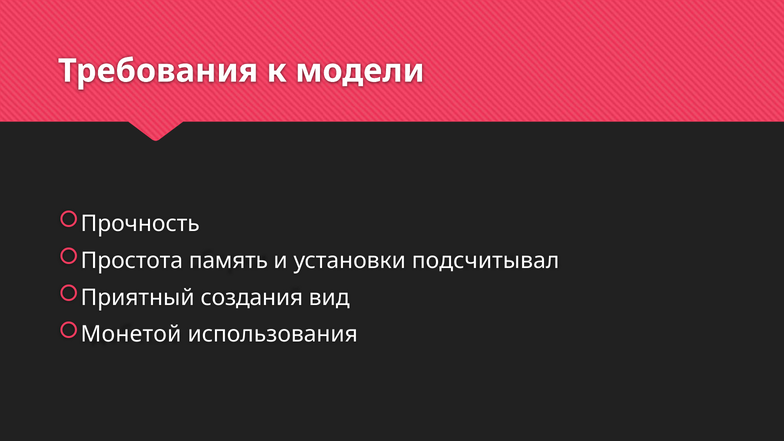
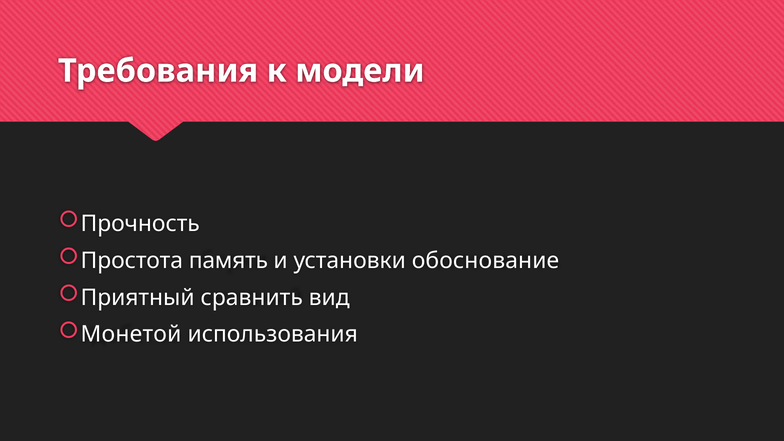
подсчитывал: подсчитывал -> обоснование (485, 261)
создания: создания -> сравнить (252, 297)
